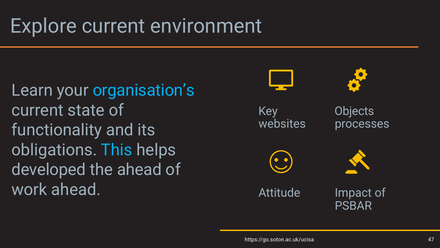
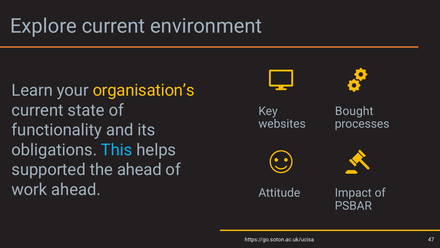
organisation’s colour: light blue -> yellow (144, 90)
Objects: Objects -> Bought (354, 111)
developed: developed -> supported (49, 169)
